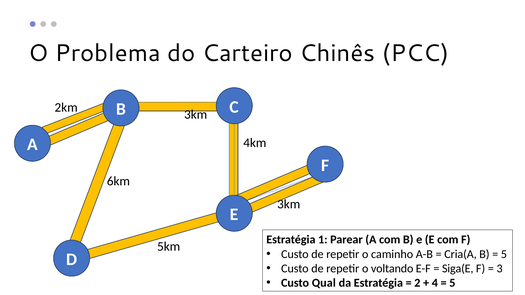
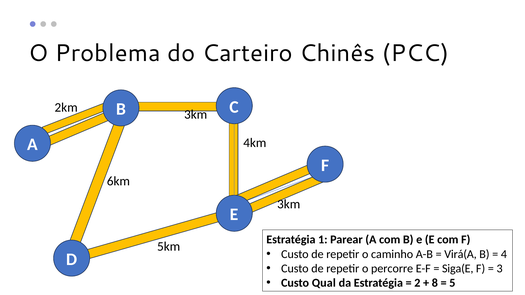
Cria(A: Cria(A -> Virá(A (460, 254)
5: 5 -> 4 (504, 254)
voltando: voltando -> percorre (392, 269)
4: 4 -> 8 (435, 283)
